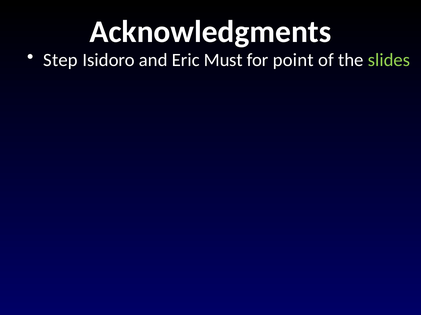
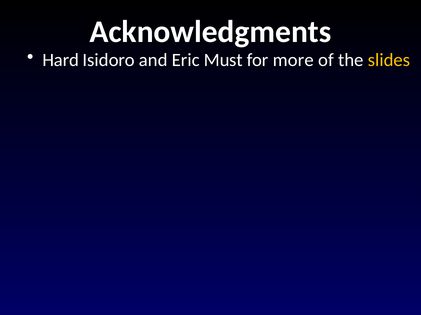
Step: Step -> Hard (61, 60)
point: point -> more (293, 60)
slides colour: light green -> yellow (389, 60)
